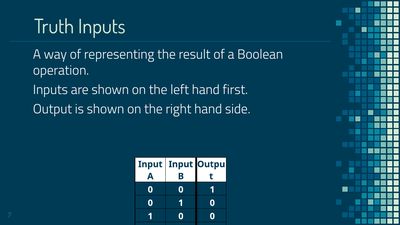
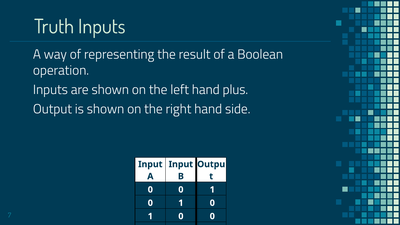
first: first -> plus (235, 90)
